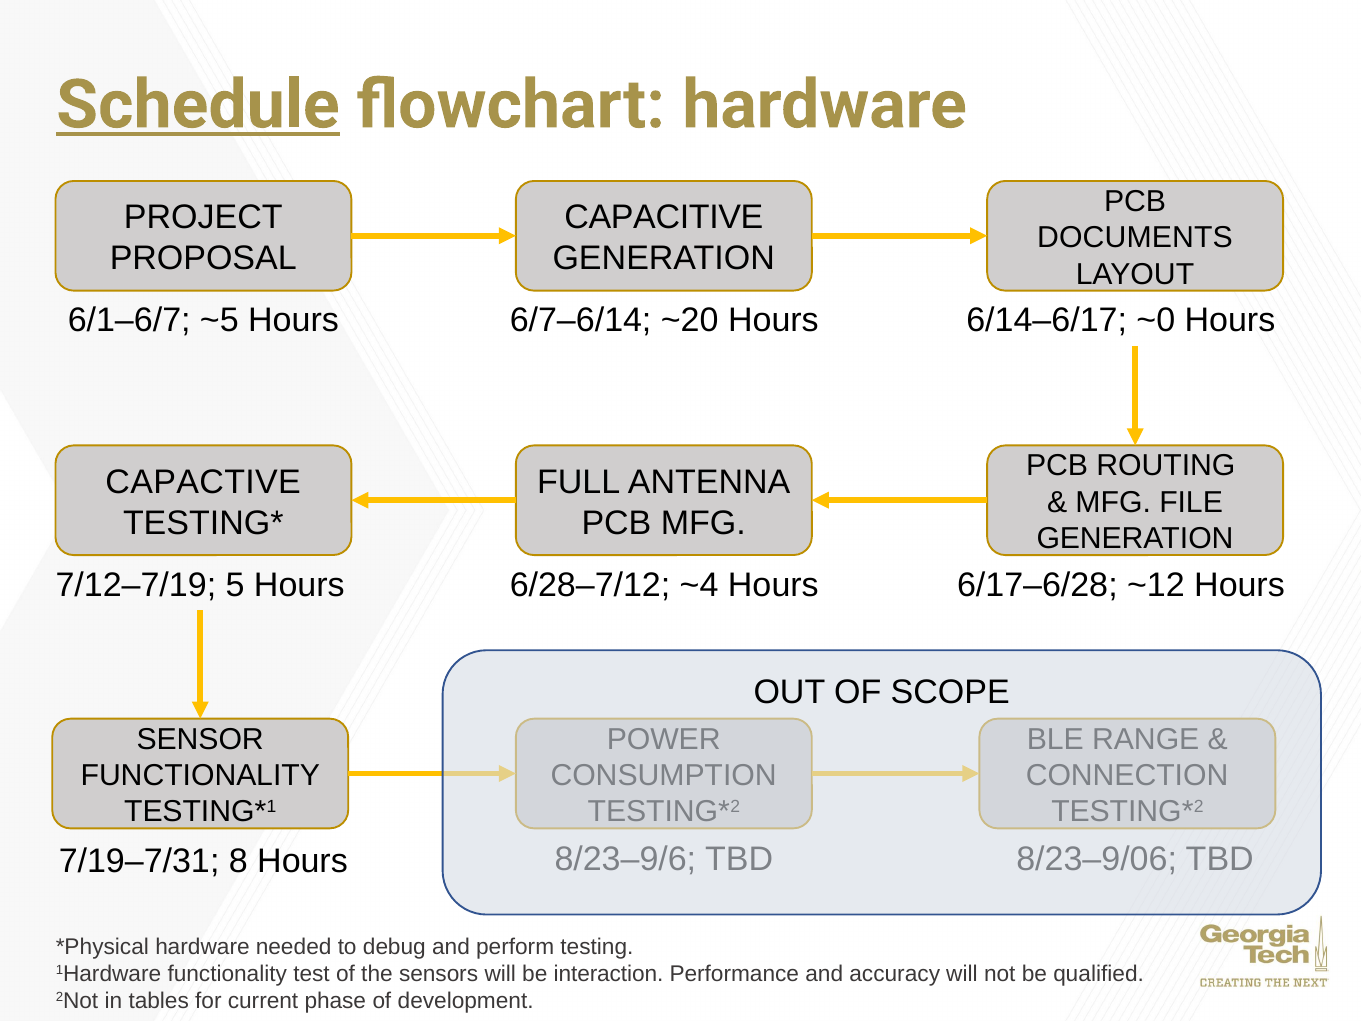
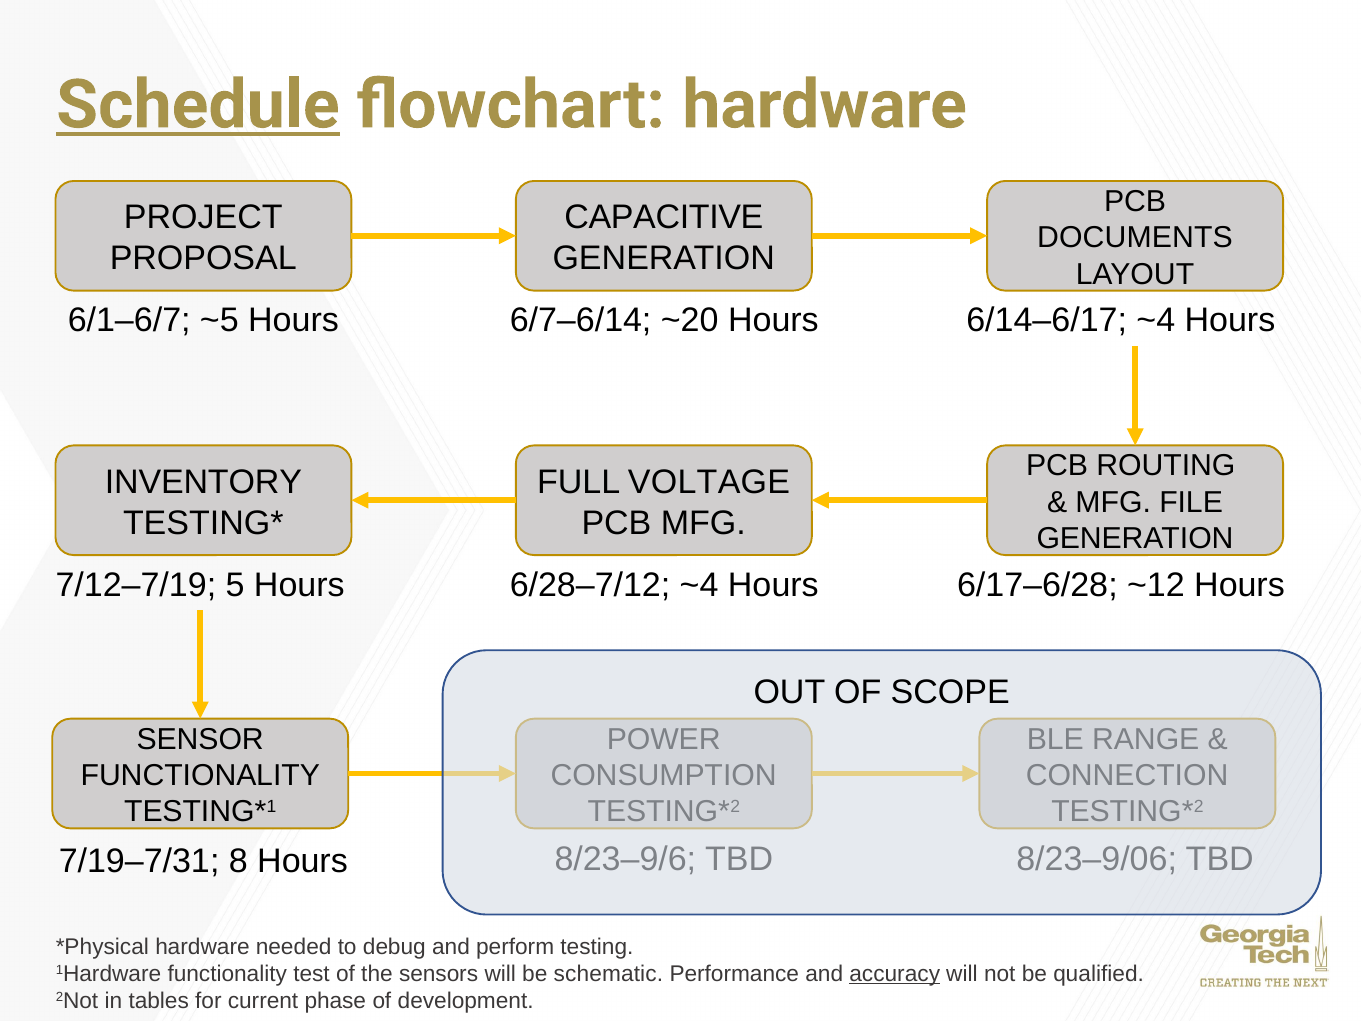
6/14–6/17 ~0: ~0 -> ~4 (1156, 320)
CAPACTIVE: CAPACTIVE -> INVENTORY (203, 482)
ANTENNA: ANTENNA -> VOLTAGE (709, 482)
interaction: interaction -> schematic (608, 974)
accuracy underline: none -> present (895, 974)
